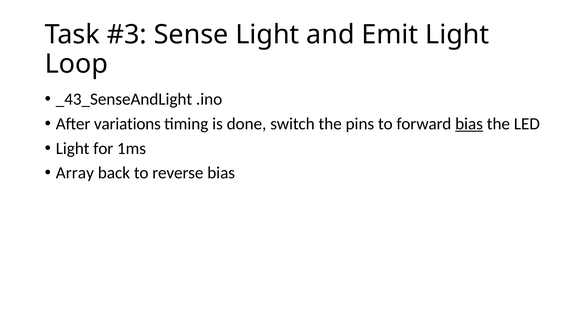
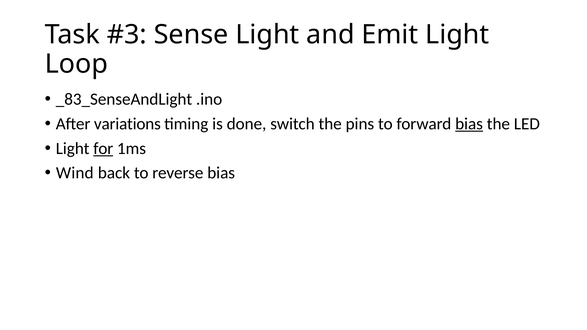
_43_SenseAndLight: _43_SenseAndLight -> _83_SenseAndLight (124, 99)
for underline: none -> present (103, 148)
Array: Array -> Wind (75, 173)
